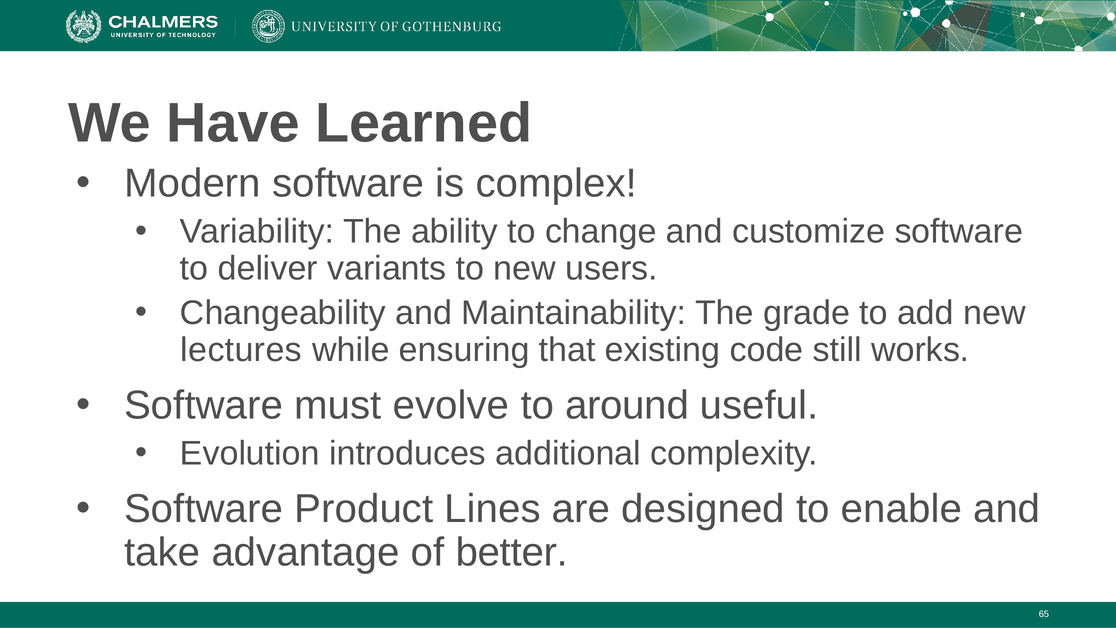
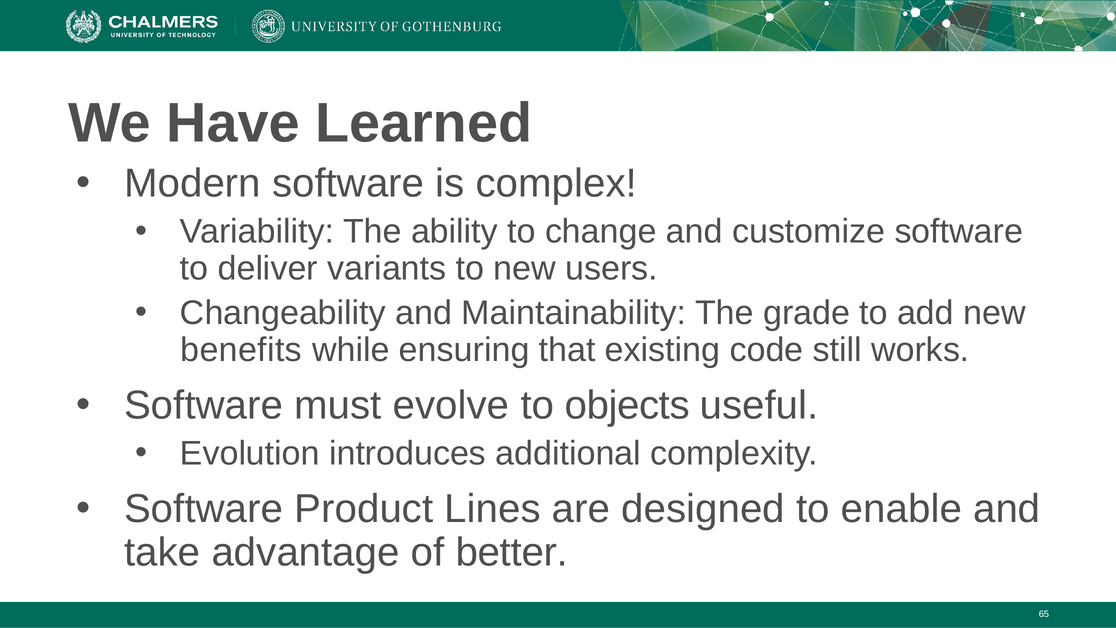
lectures: lectures -> benefits (241, 350)
around: around -> objects (627, 405)
